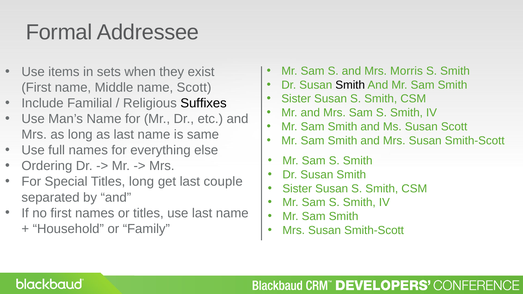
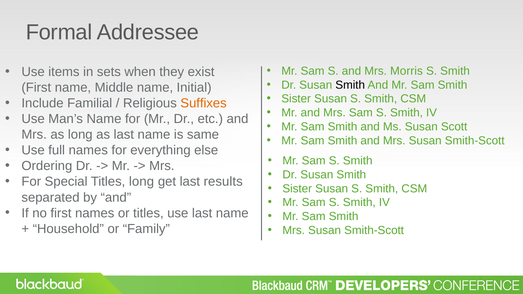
name Scott: Scott -> Initial (194, 88)
Suffixes colour: black -> orange (204, 103)
couple: couple -> results (223, 182)
